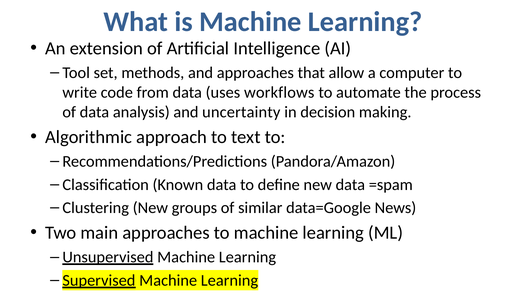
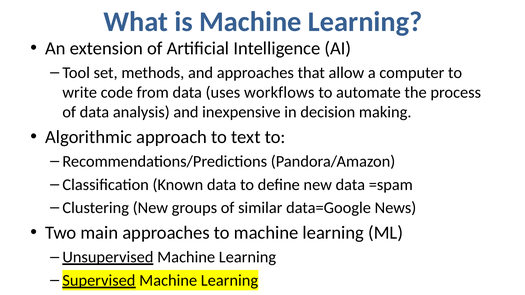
uncertainty: uncertainty -> inexpensive (241, 112)
